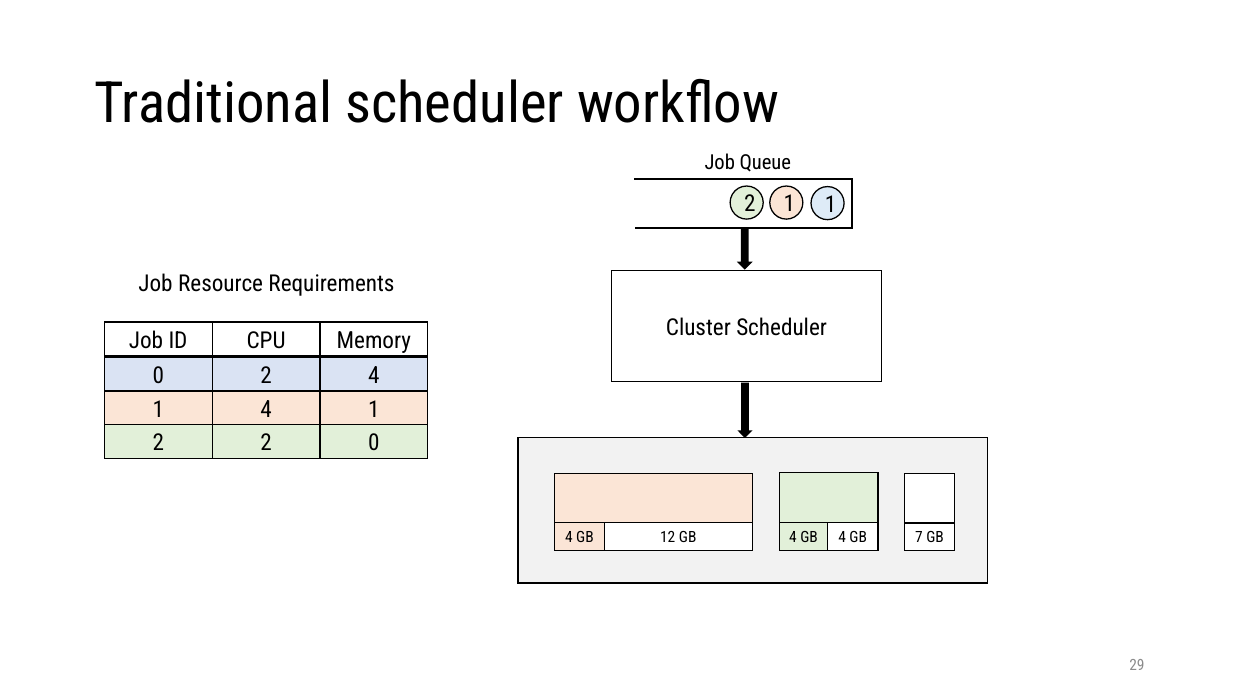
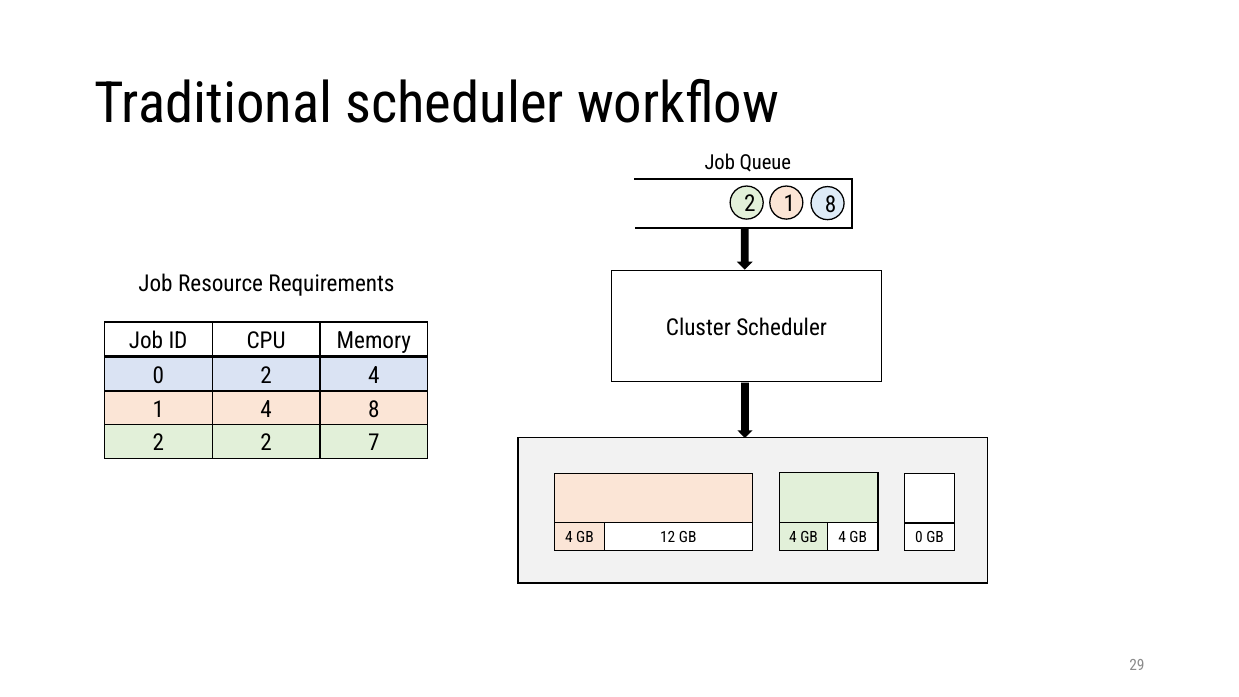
1 1: 1 -> 8 (831, 205)
1 4 1: 1 -> 8 (374, 409)
2 0: 0 -> 7 (374, 443)
7: 7 -> 0 (919, 538)
